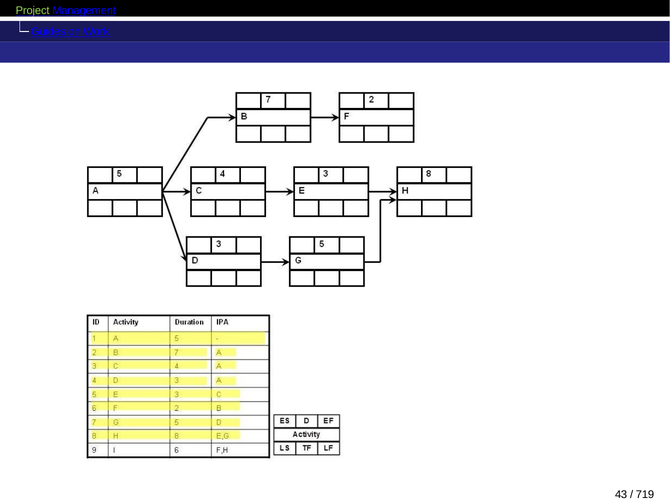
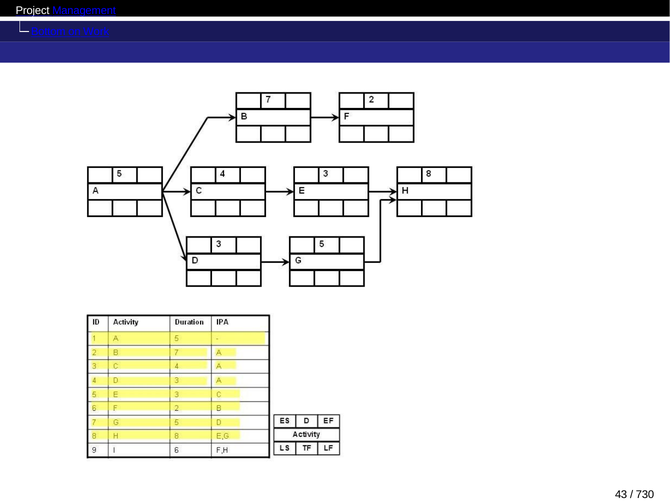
Project colour: light green -> white (33, 11)
Guides: Guides -> Bottom (48, 32)
719: 719 -> 730 (645, 495)
